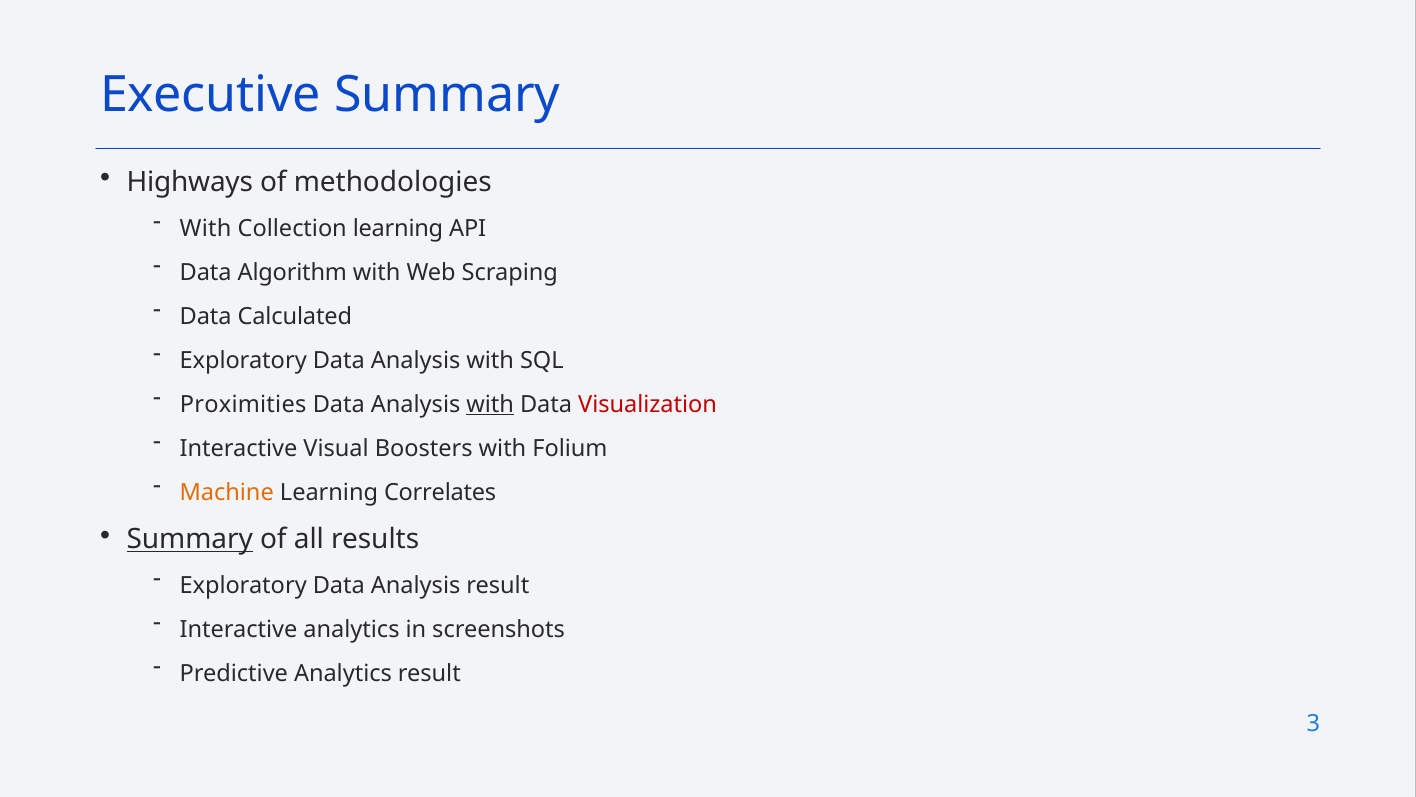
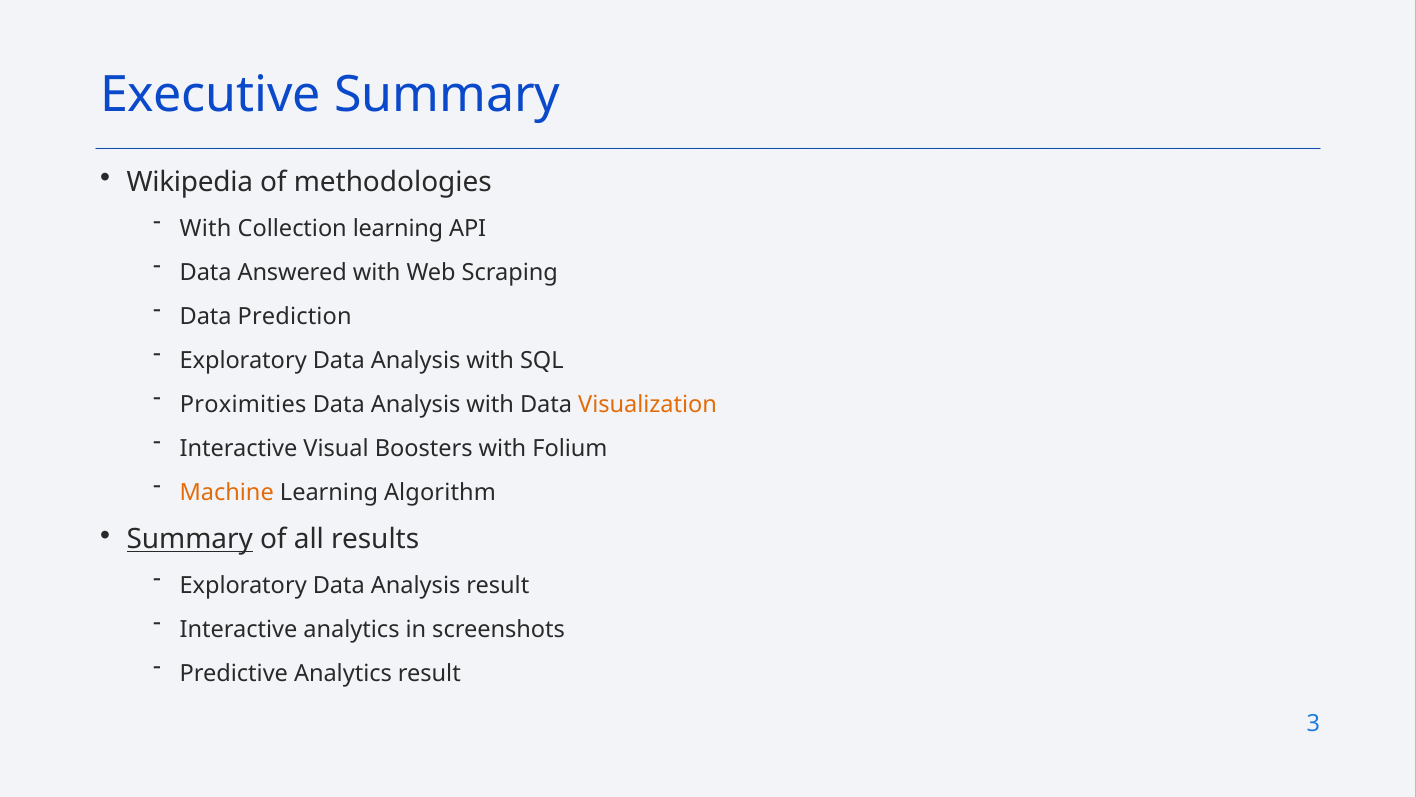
Highways: Highways -> Wikipedia (190, 182)
Algorithm: Algorithm -> Answered (292, 272)
Calculated: Calculated -> Prediction (295, 316)
with underline: present -> none (490, 404)
Visualization colour: red -> orange (648, 404)
Correlates: Correlates -> Algorithm (440, 492)
